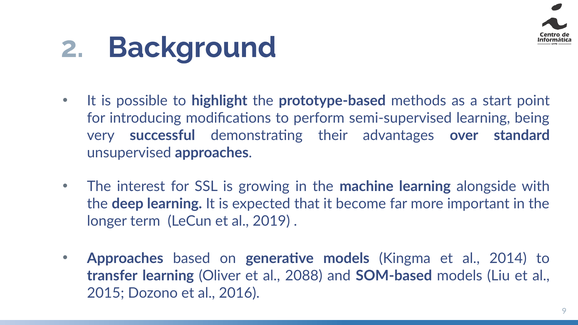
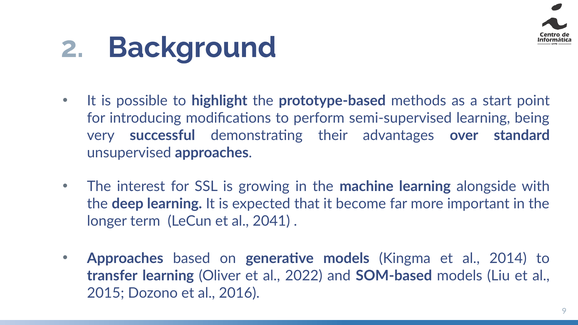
2019: 2019 -> 2041 (271, 221)
2088: 2088 -> 2022 (304, 276)
